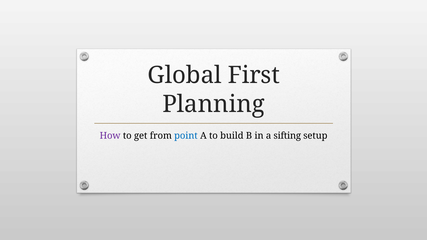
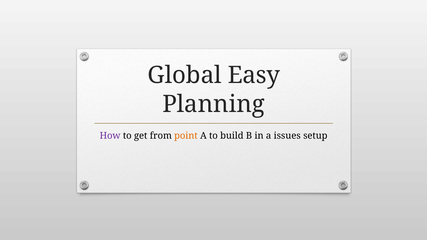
First: First -> Easy (254, 75)
point colour: blue -> orange (186, 136)
sifting: sifting -> issues (287, 136)
